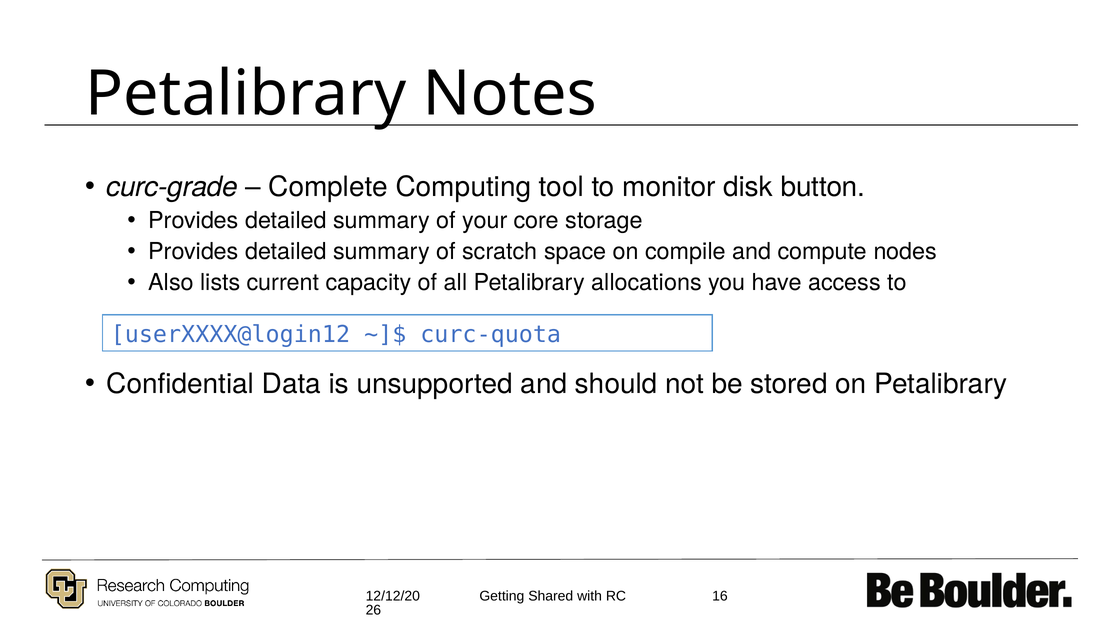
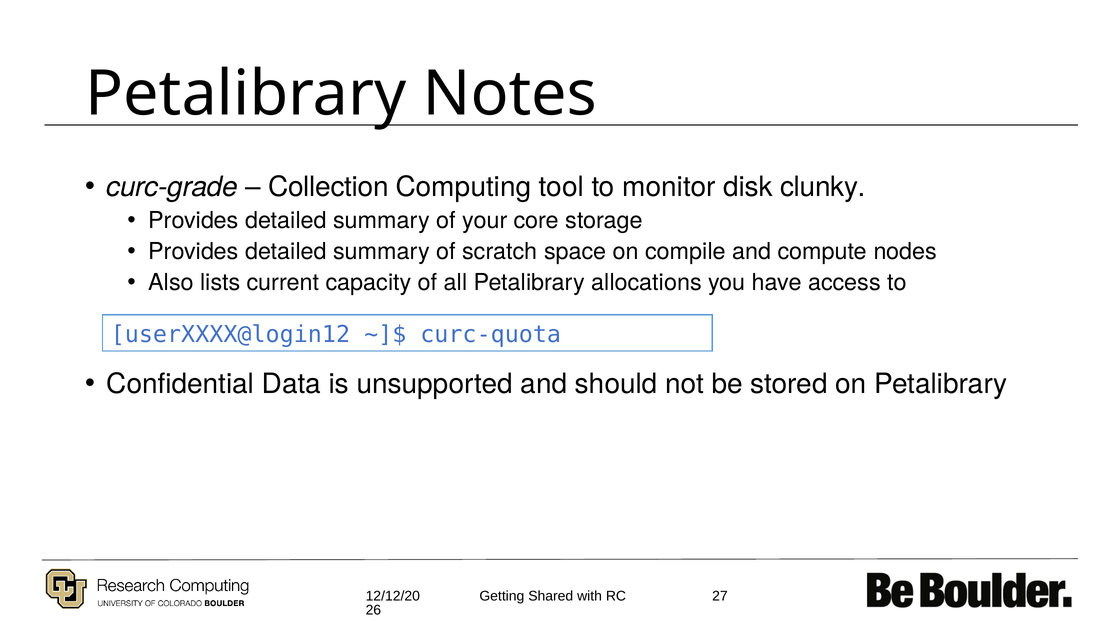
Complete: Complete -> Collection (328, 187)
button: button -> clunky (823, 187)
16: 16 -> 27 (720, 596)
